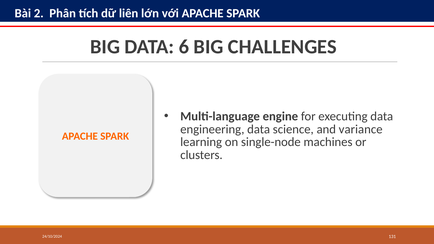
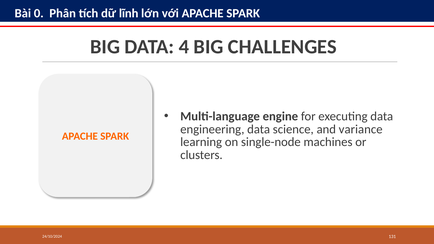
2: 2 -> 0 (39, 13)
liên: liên -> lĩnh (129, 13)
6: 6 -> 4 (184, 47)
